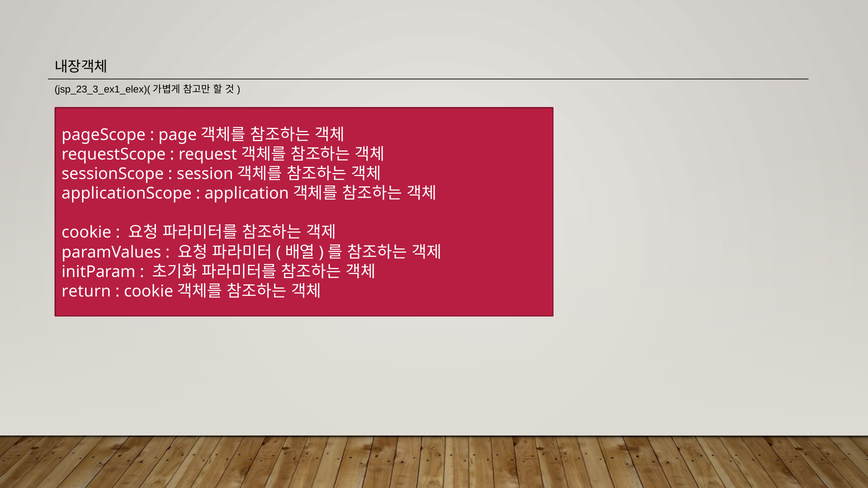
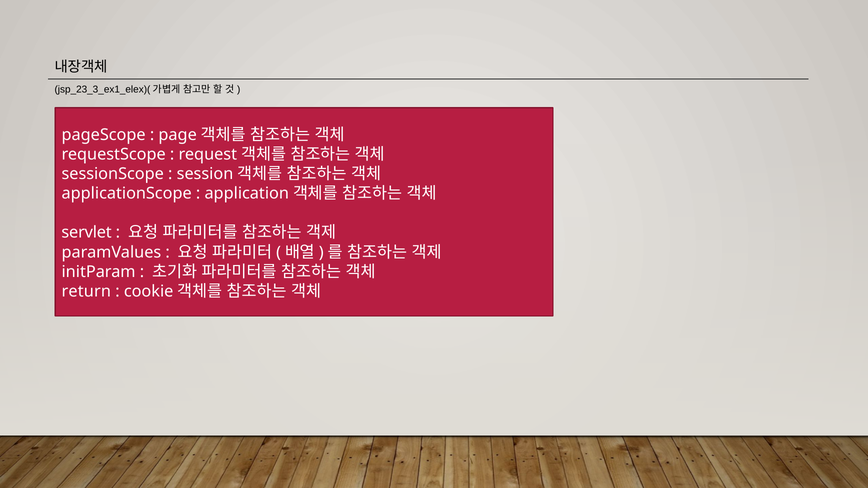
cookie: cookie -> servlet (87, 233)
